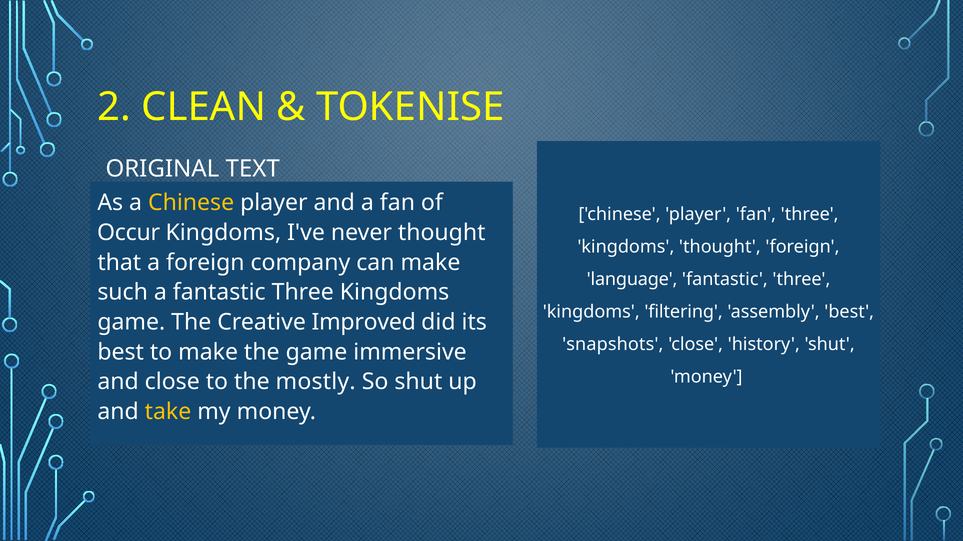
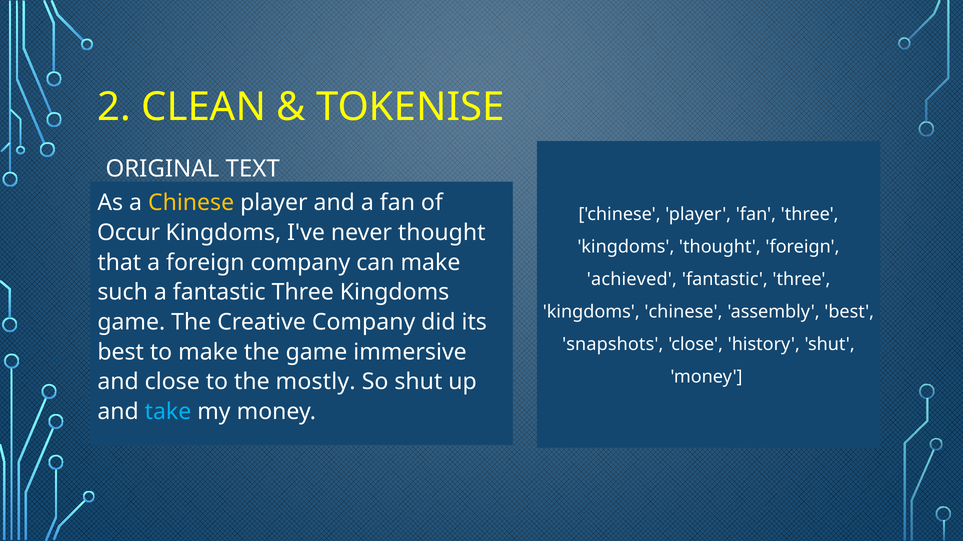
language: language -> achieved (632, 280)
kingdoms filtering: filtering -> chinese (683, 312)
Creative Improved: Improved -> Company (364, 323)
take colour: yellow -> light blue (168, 412)
